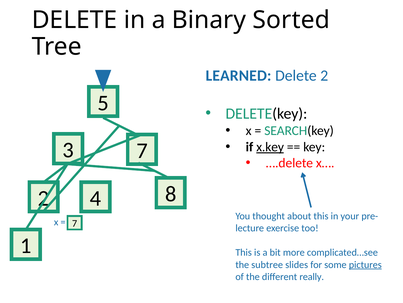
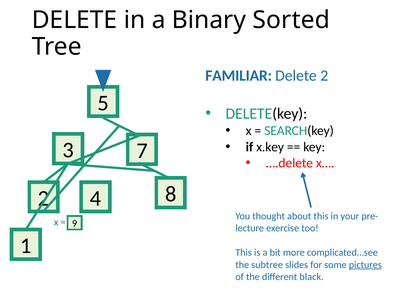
LEARNED: LEARNED -> FAMILIAR (239, 76)
x.key underline: present -> none (270, 147)
7: 7 -> 9 (75, 223)
really: really -> black (312, 276)
